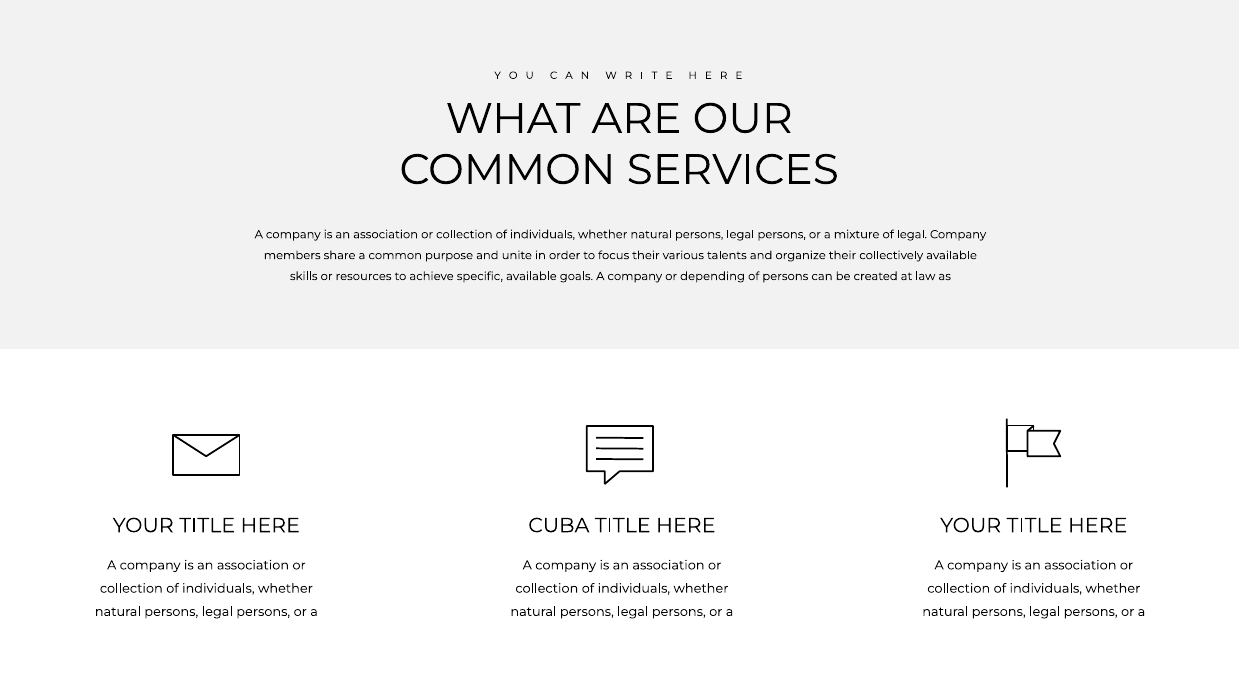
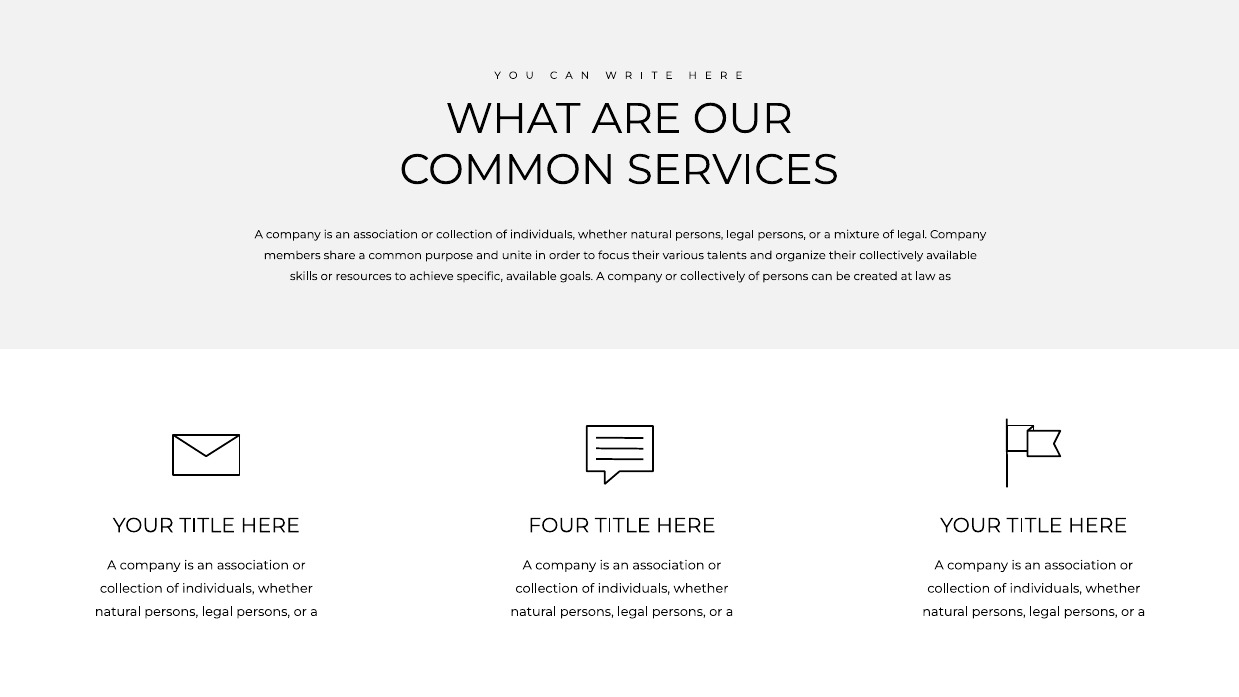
or depending: depending -> collectively (713, 276)
CUBA: CUBA -> FOUR (559, 526)
